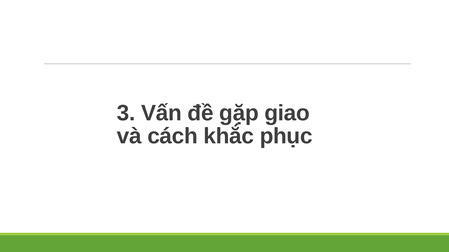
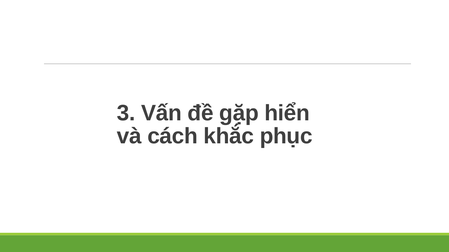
giao: giao -> hiển (287, 113)
